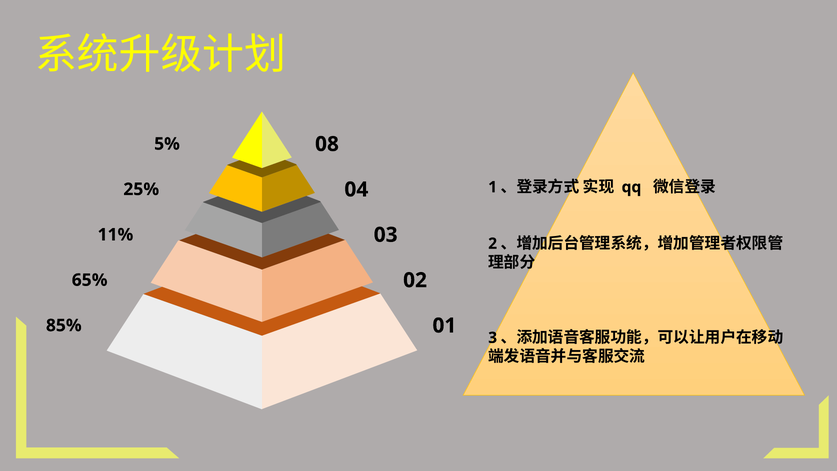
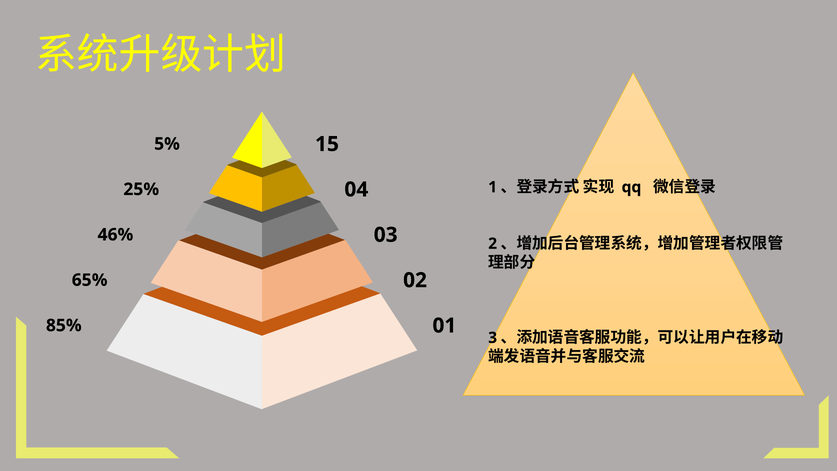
08: 08 -> 15 (327, 144)
11%: 11% -> 46% (115, 235)
